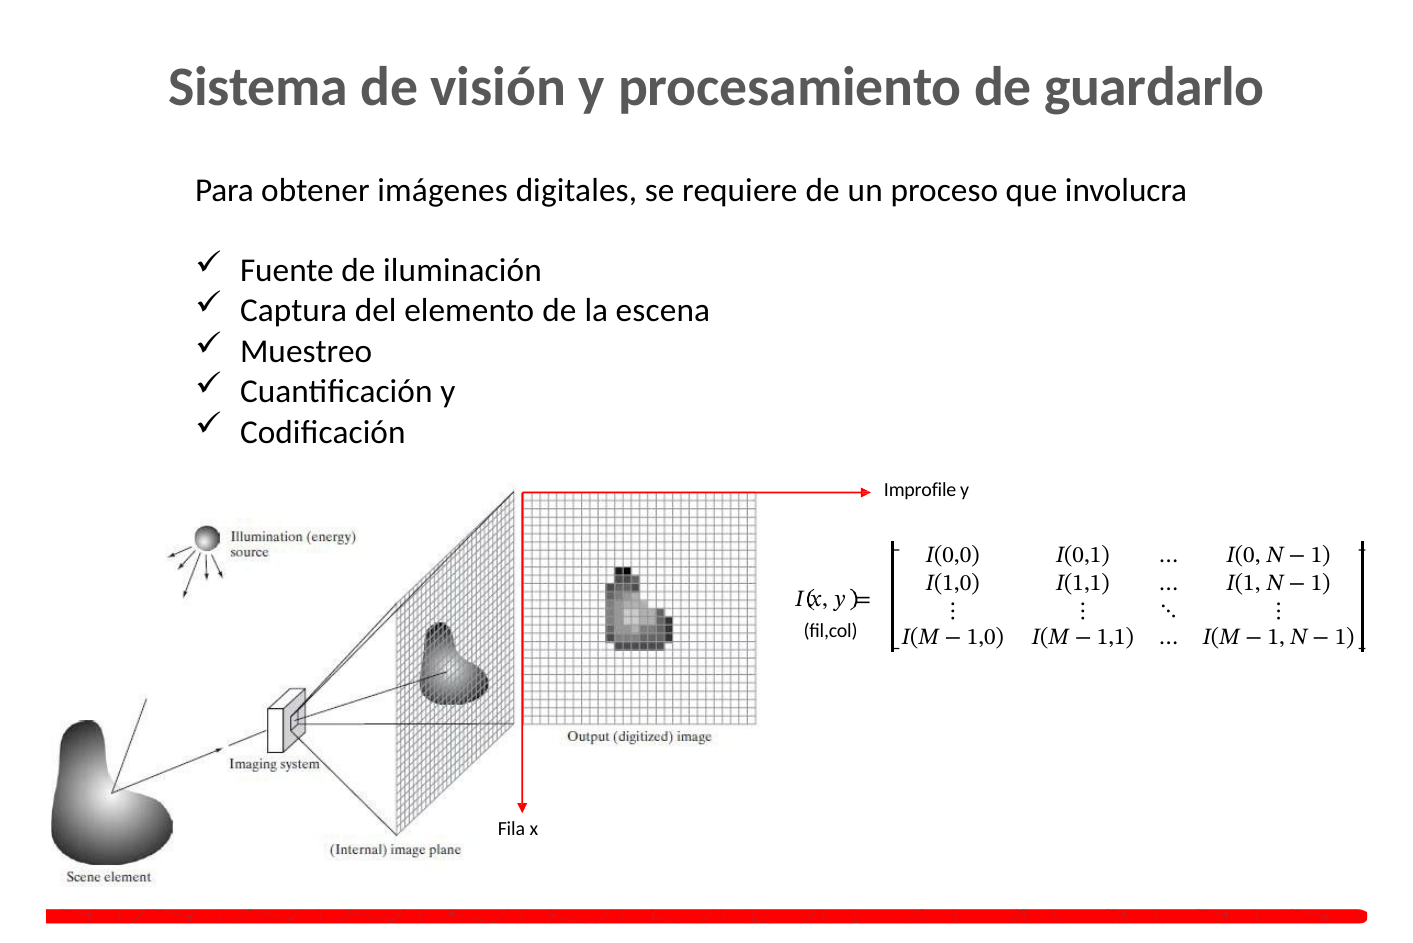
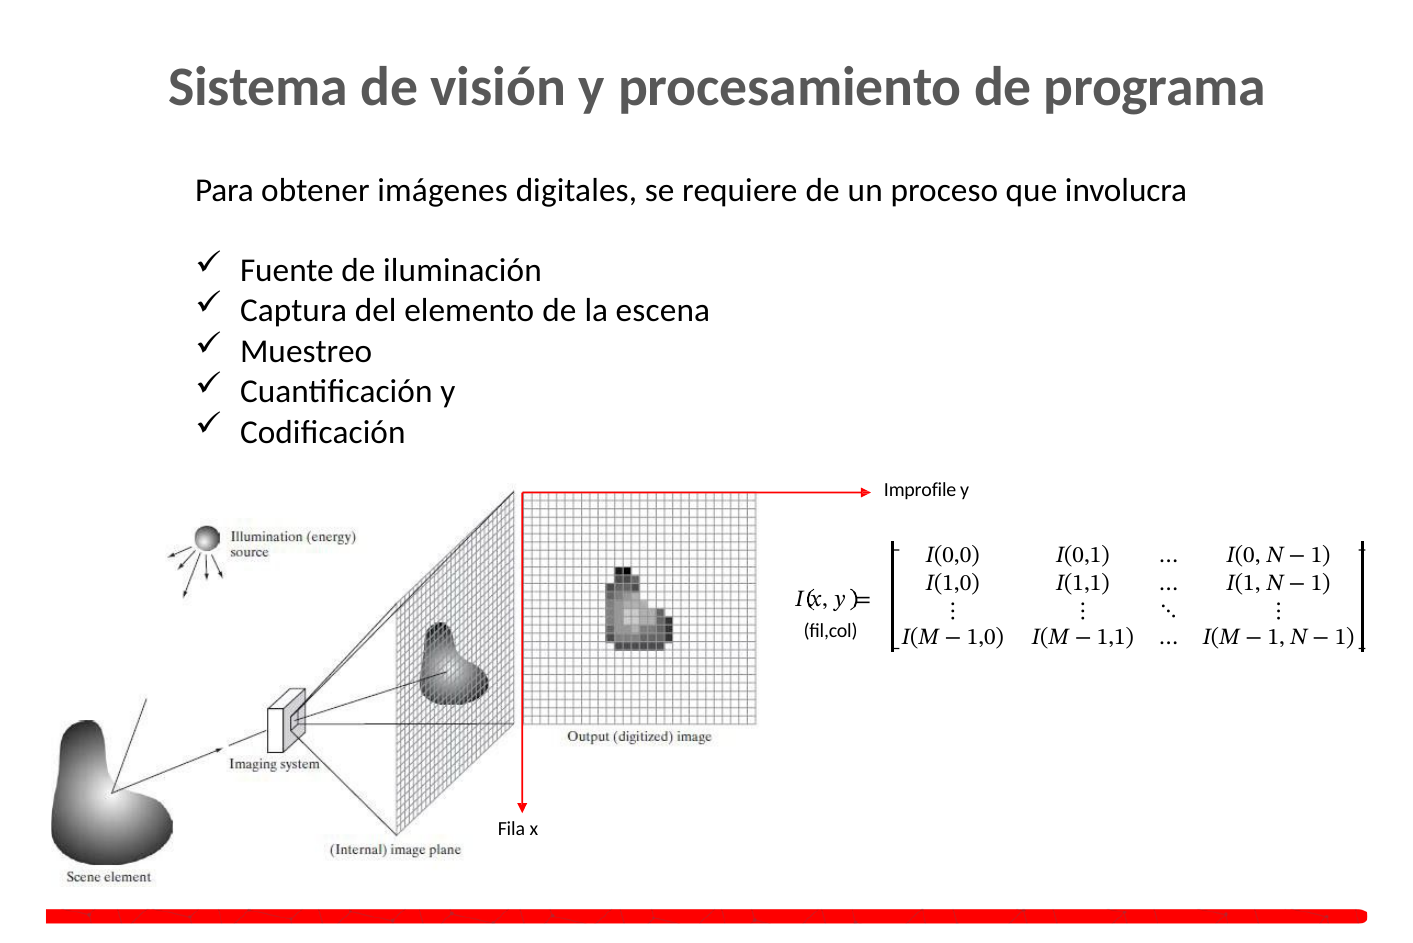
guardarlo: guardarlo -> programa (1155, 87)
